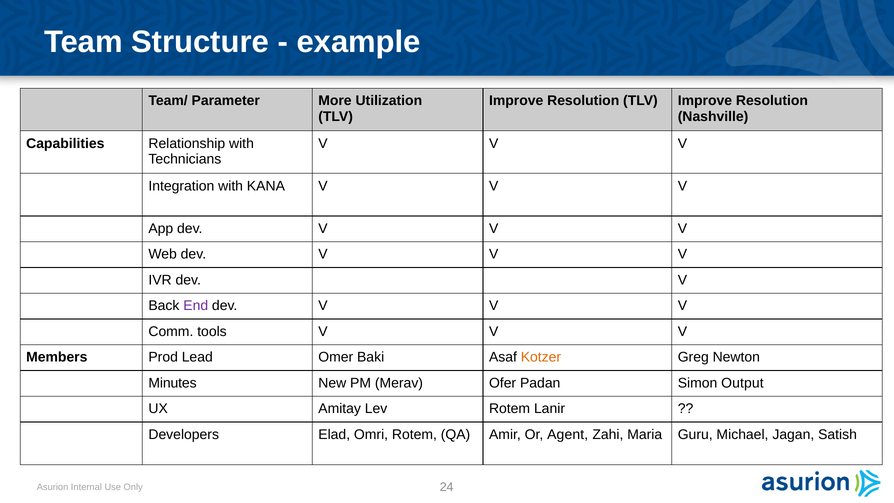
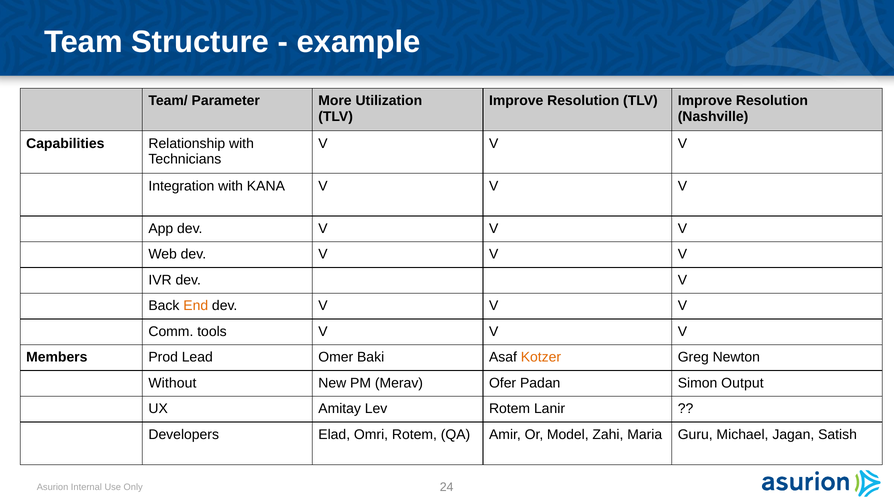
End colour: purple -> orange (196, 306)
Minutes: Minutes -> Without (172, 383)
Agent: Agent -> Model (568, 434)
